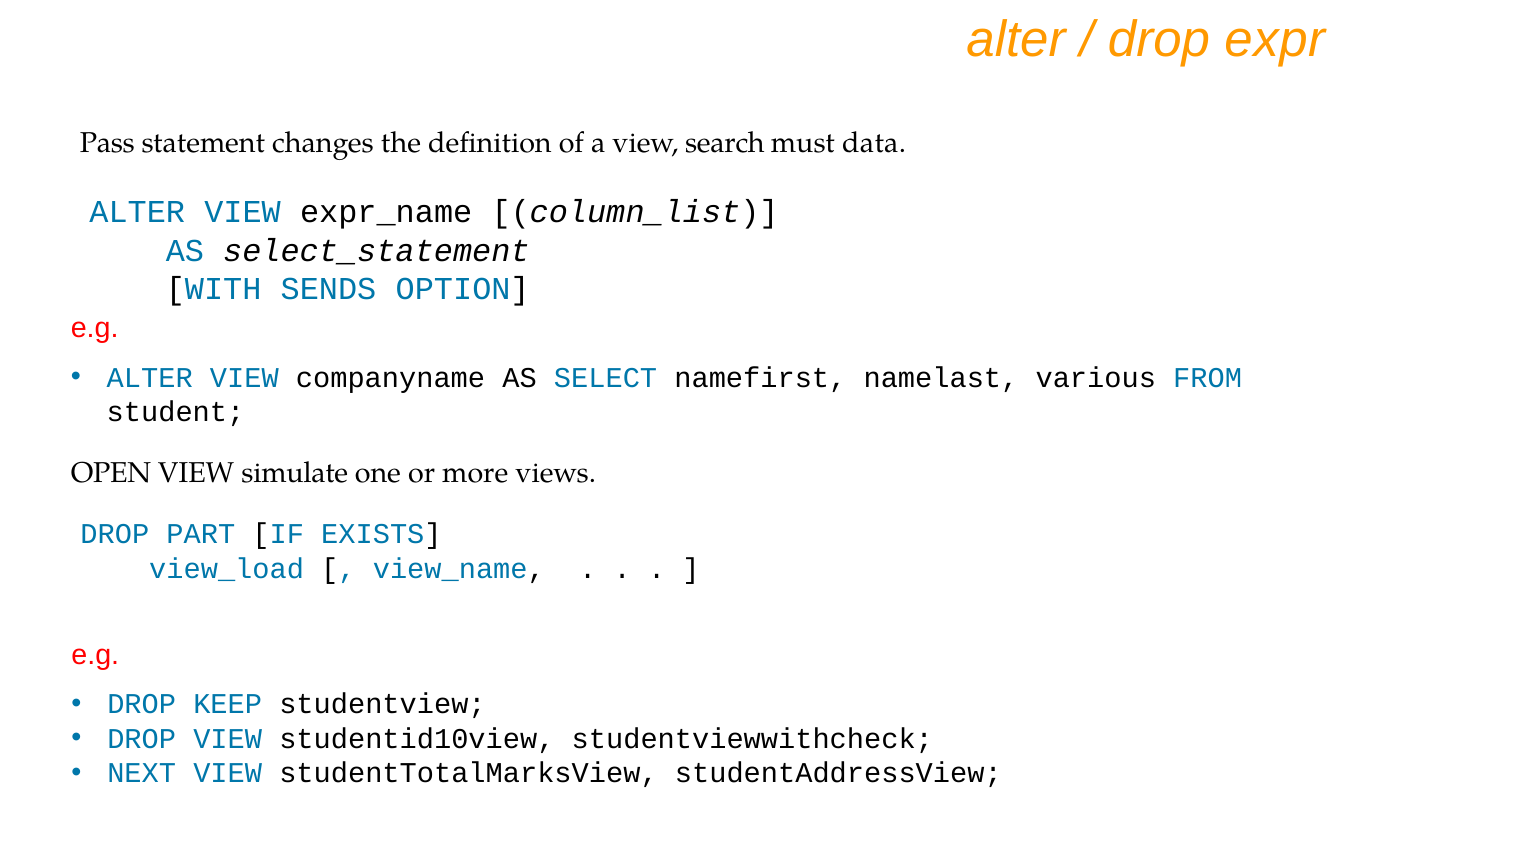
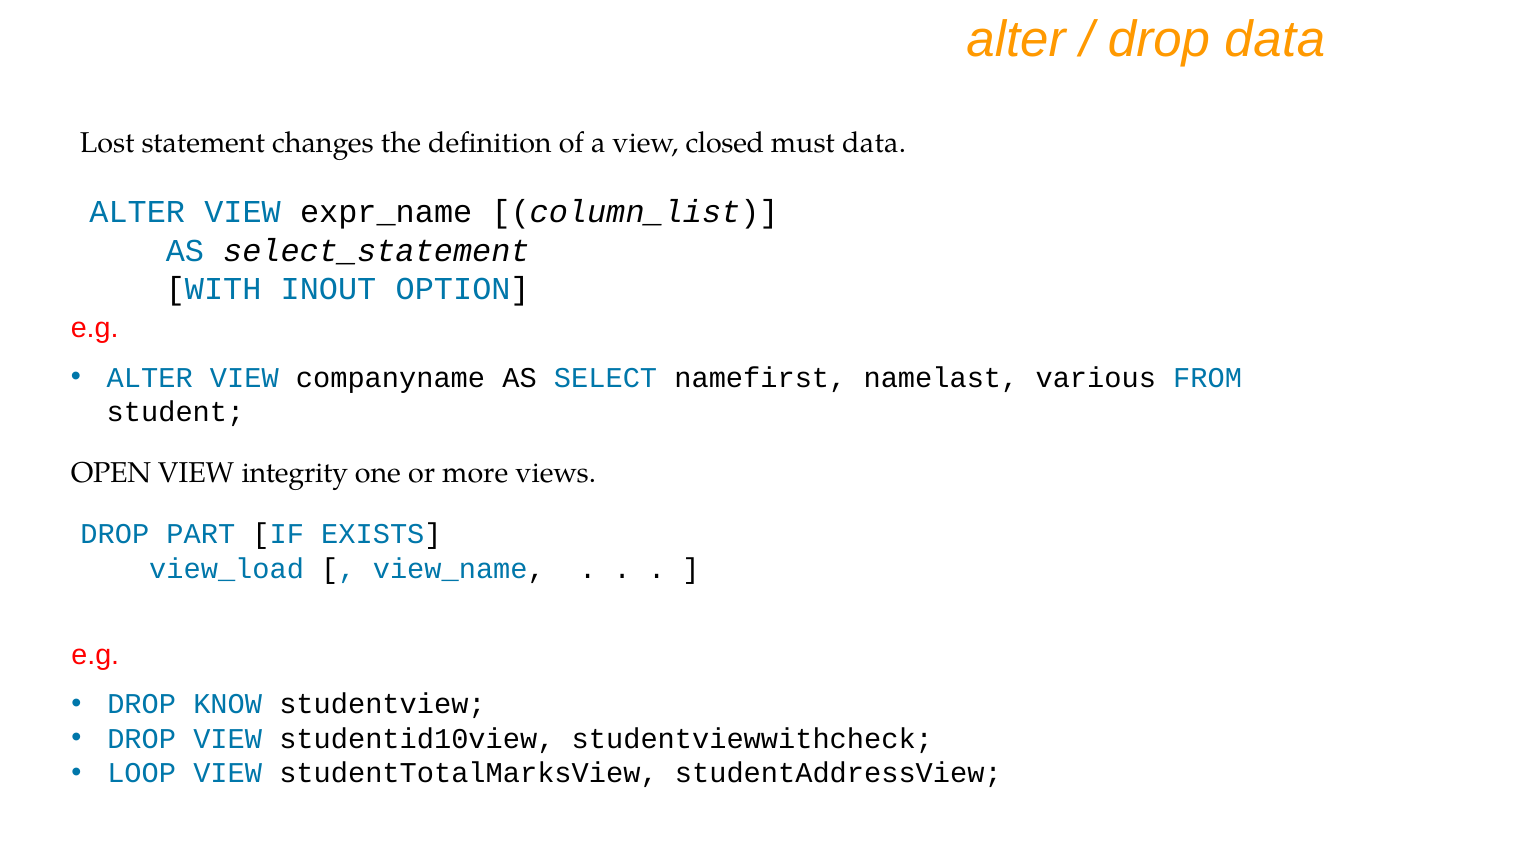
drop expr: expr -> data (1275, 40)
Pass: Pass -> Lost (107, 143)
search: search -> closed (725, 143)
SENDS: SENDS -> INOUT (329, 289)
simulate: simulate -> integrity (295, 473)
KEEP: KEEP -> KNOW (228, 705)
NEXT: NEXT -> LOOP (142, 773)
